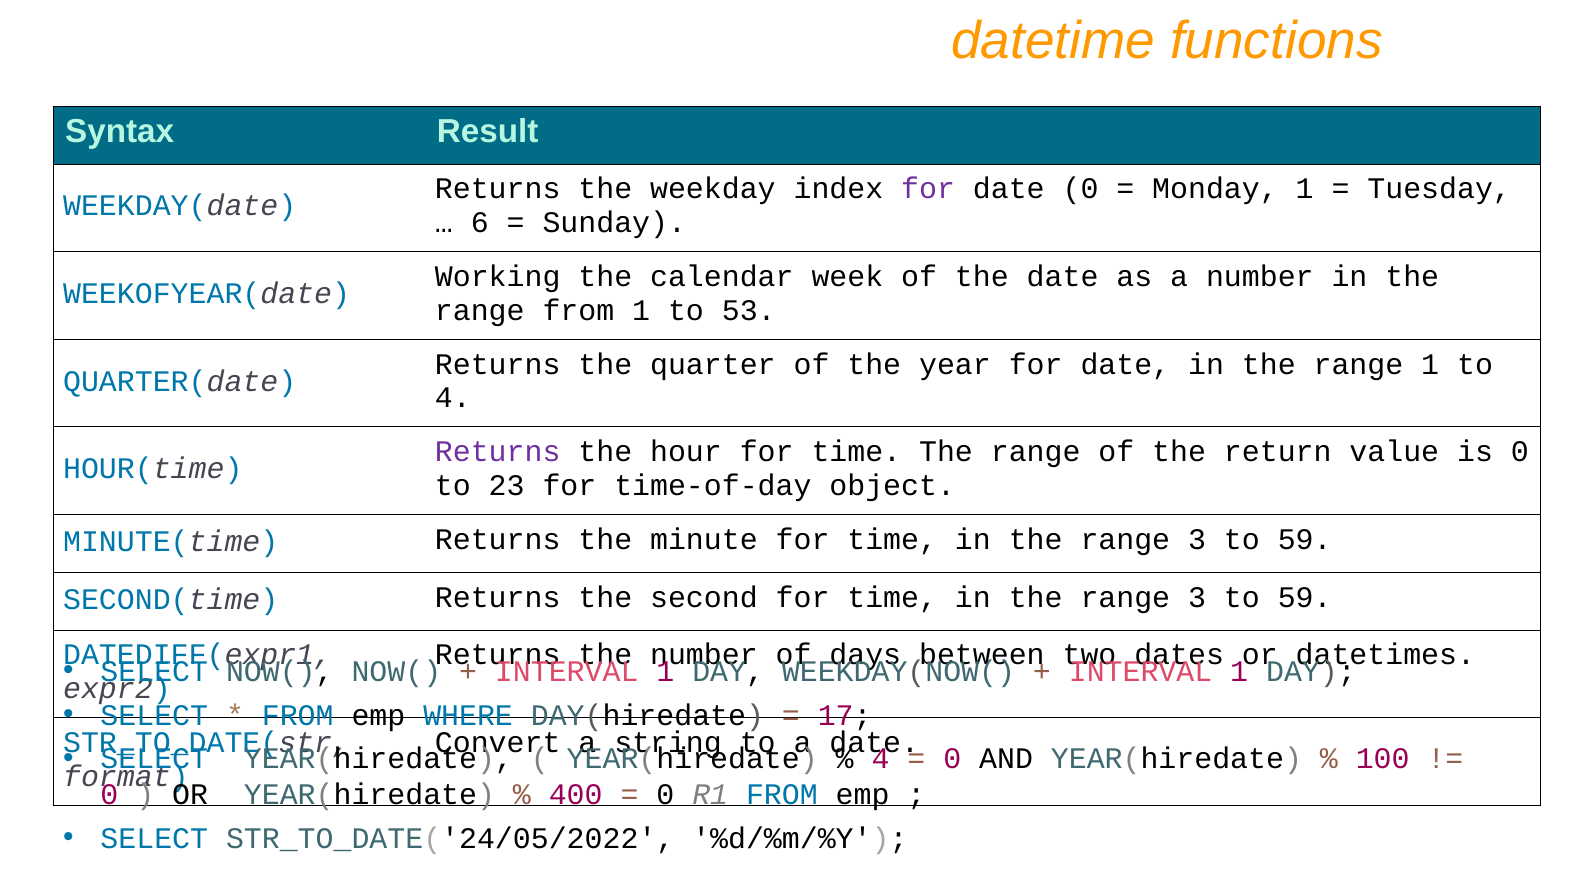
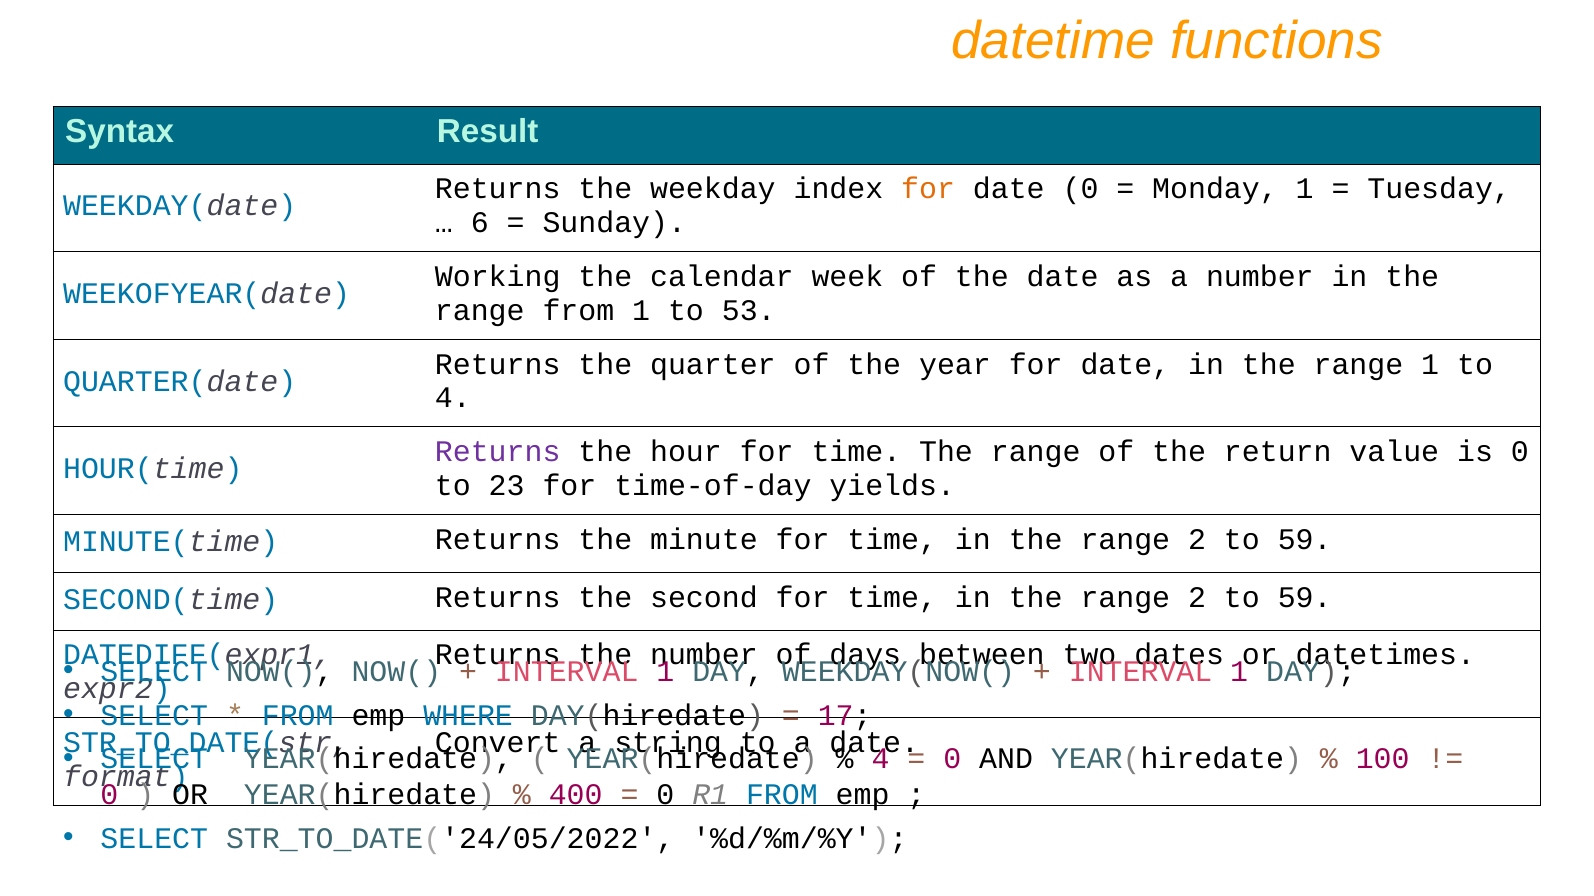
for colour: purple -> orange (928, 189)
object: object -> yields (892, 486)
3: 3 -> 2 (1197, 540)
3: 3 -> 2 (1197, 598)
